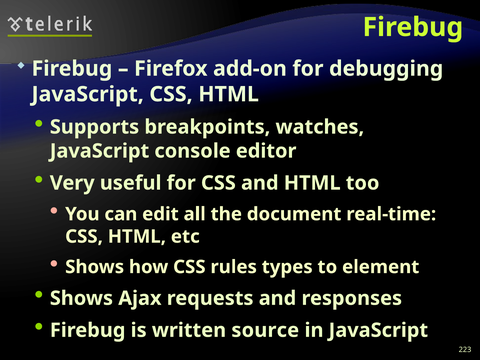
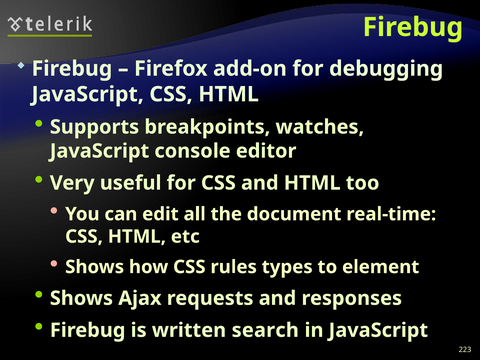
source: source -> search (265, 330)
